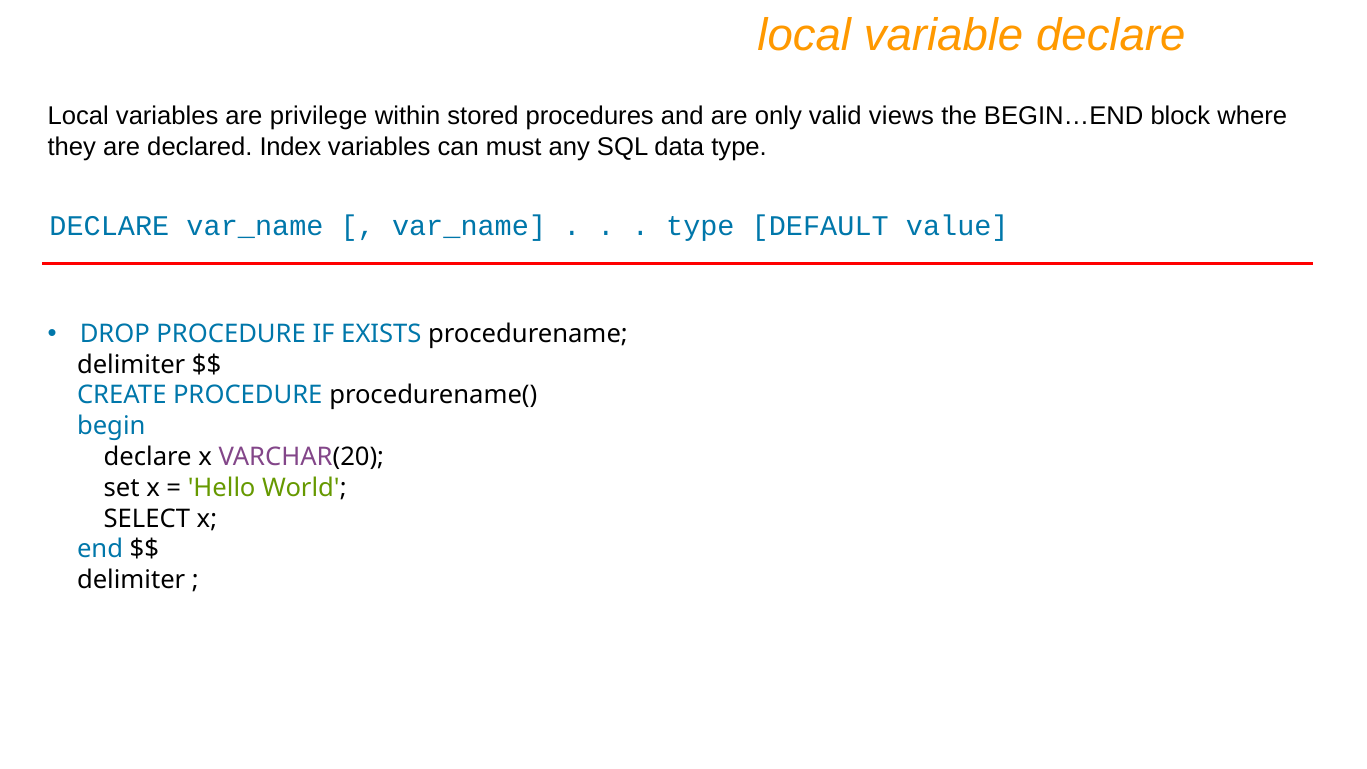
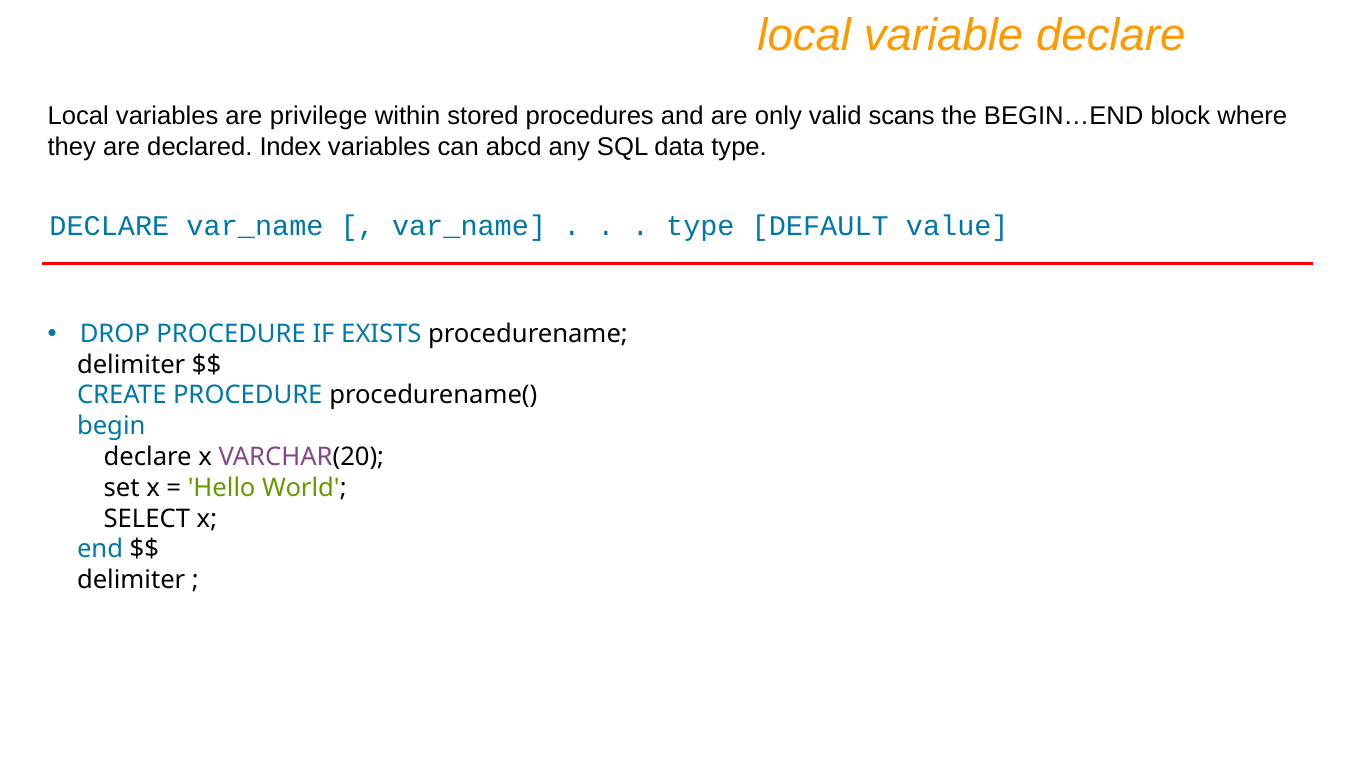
views: views -> scans (902, 116)
must: must -> abcd (514, 147)
